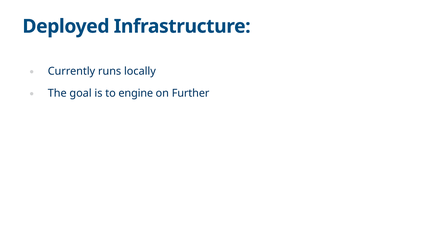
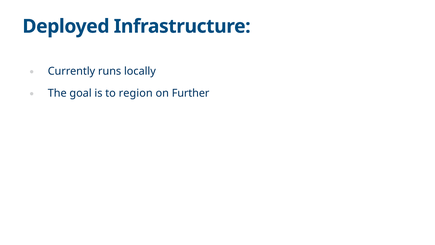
engine: engine -> region (136, 93)
